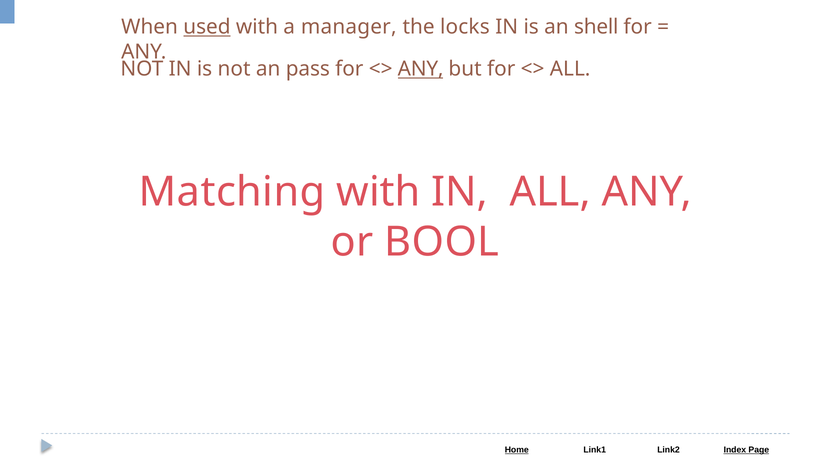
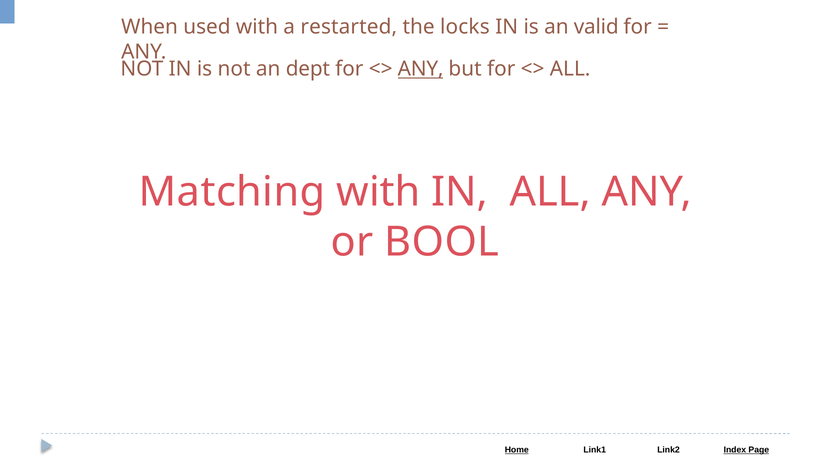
used underline: present -> none (207, 27)
manager: manager -> restarted (349, 27)
shell: shell -> valid (596, 27)
pass: pass -> dept (308, 69)
